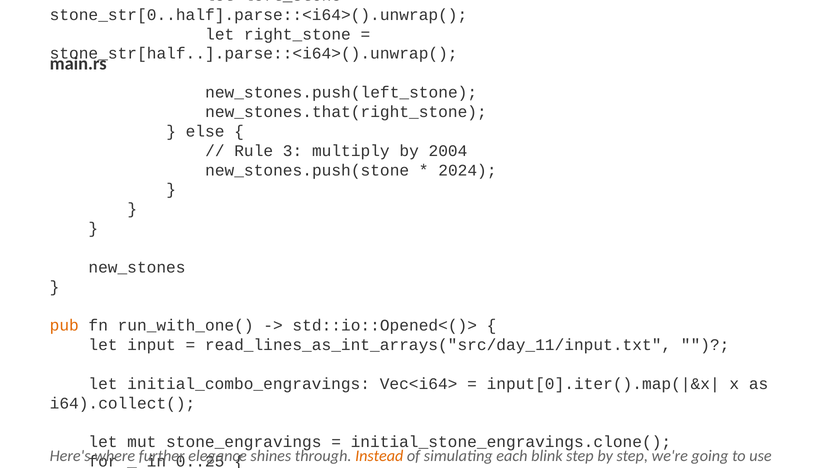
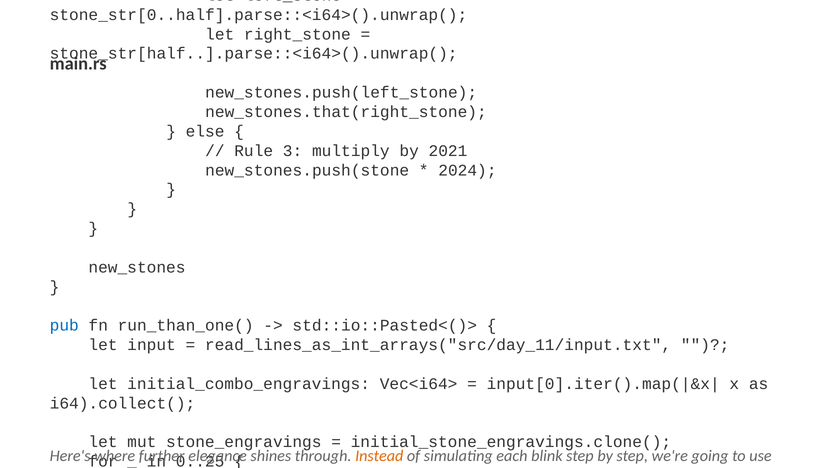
2004: 2004 -> 2021 (448, 151)
pub colour: orange -> blue (64, 325)
run_with_one(: run_with_one( -> run_than_one( (186, 325)
std::io::Opened<()>: std::io::Opened<()> -> std::io::Pasted<()> (385, 325)
